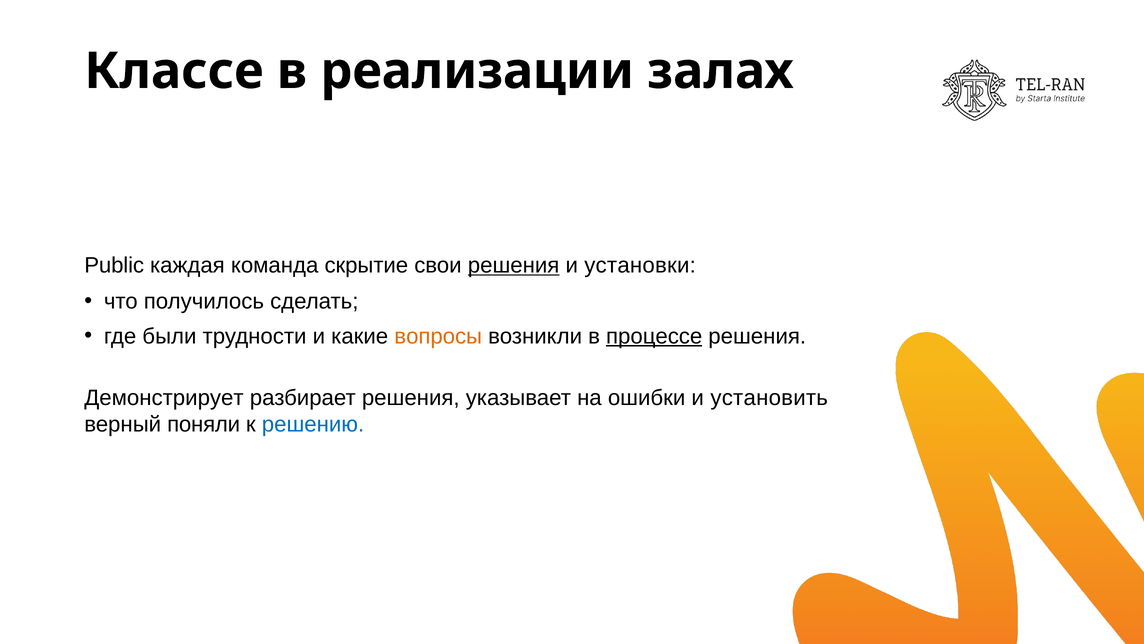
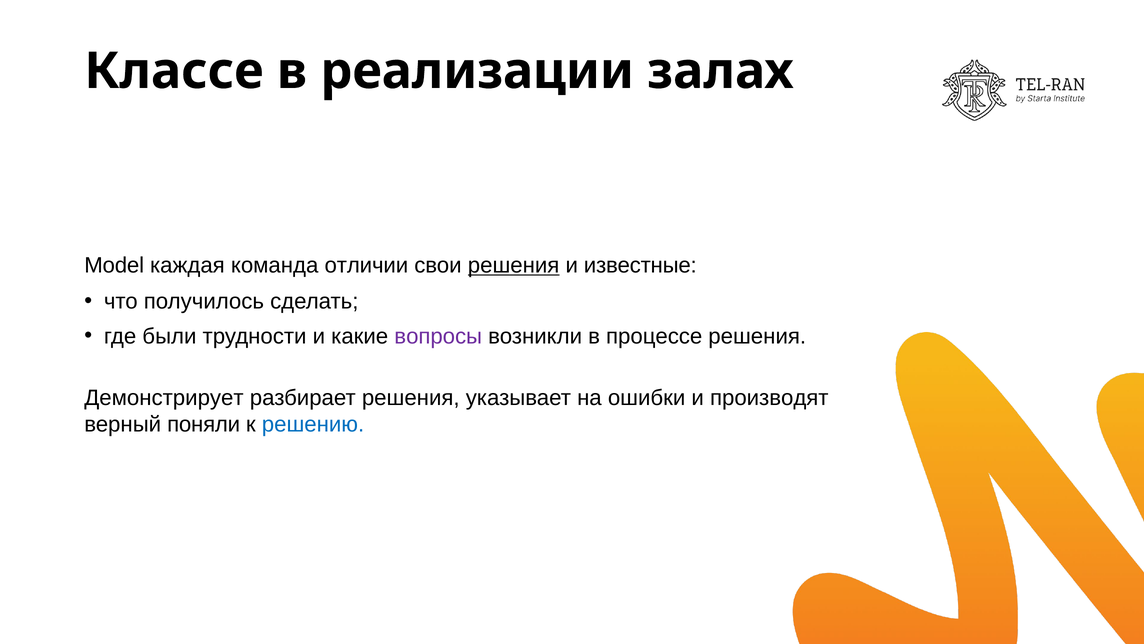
Public: Public -> Model (114, 265)
скрытие: скрытие -> отличии (366, 265)
установки: установки -> известные (640, 265)
вопросы colour: orange -> purple (438, 336)
процессе underline: present -> none (654, 336)
установить: установить -> производят (769, 397)
